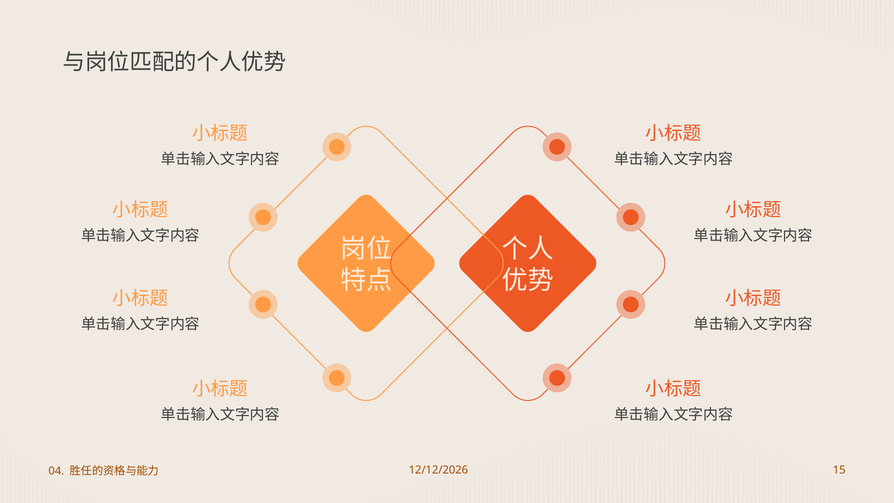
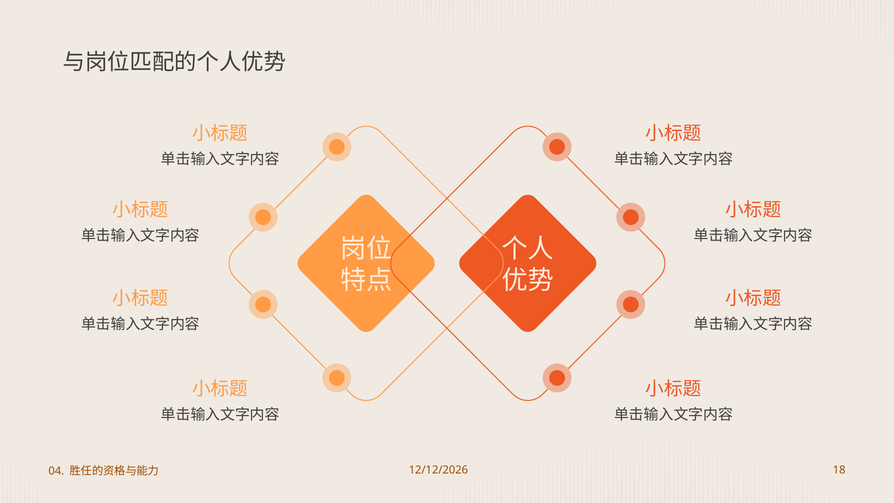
15: 15 -> 18 (839, 470)
